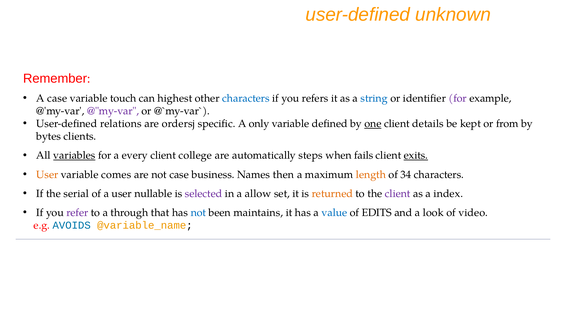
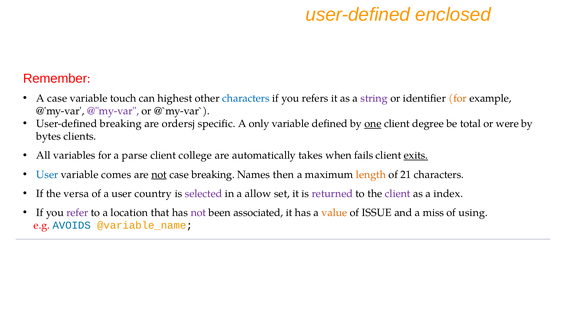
unknown: unknown -> enclosed (453, 15)
string colour: blue -> purple (374, 98)
for colour: purple -> orange (458, 98)
User-defined relations: relations -> breaking (121, 124)
details: details -> degree (428, 124)
kept: kept -> total (470, 124)
from: from -> were (507, 124)
variables underline: present -> none (74, 156)
every: every -> parse (135, 156)
steps: steps -> takes (311, 156)
User colour: orange -> blue (47, 175)
not underline: none -> present (159, 175)
case business: business -> breaking (213, 175)
34: 34 -> 21 (406, 175)
serial: serial -> versa (76, 194)
nullable: nullable -> country (153, 194)
returned colour: orange -> purple (332, 194)
through: through -> location (129, 213)
not colour: blue -> purple (198, 213)
maintains: maintains -> associated (258, 213)
value colour: blue -> orange (334, 213)
EDITS: EDITS -> ISSUE (377, 213)
look: look -> miss (433, 213)
video: video -> using (473, 213)
